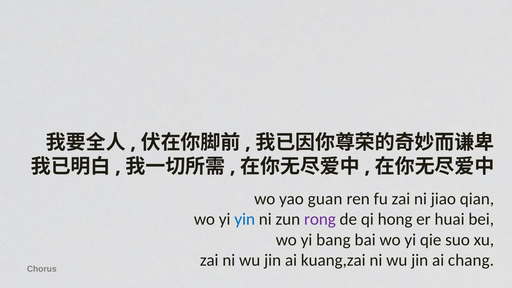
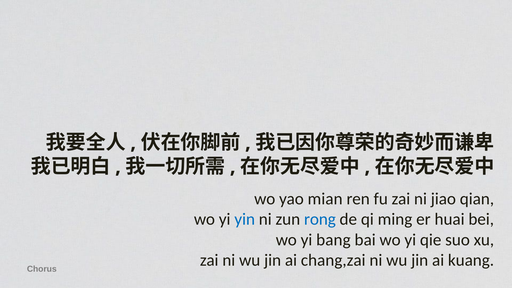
guan: guan -> mian (325, 199)
rong colour: purple -> blue (320, 219)
hong: hong -> ming (395, 219)
kuang,zai: kuang,zai -> chang,zai (333, 260)
chang: chang -> kuang (471, 260)
